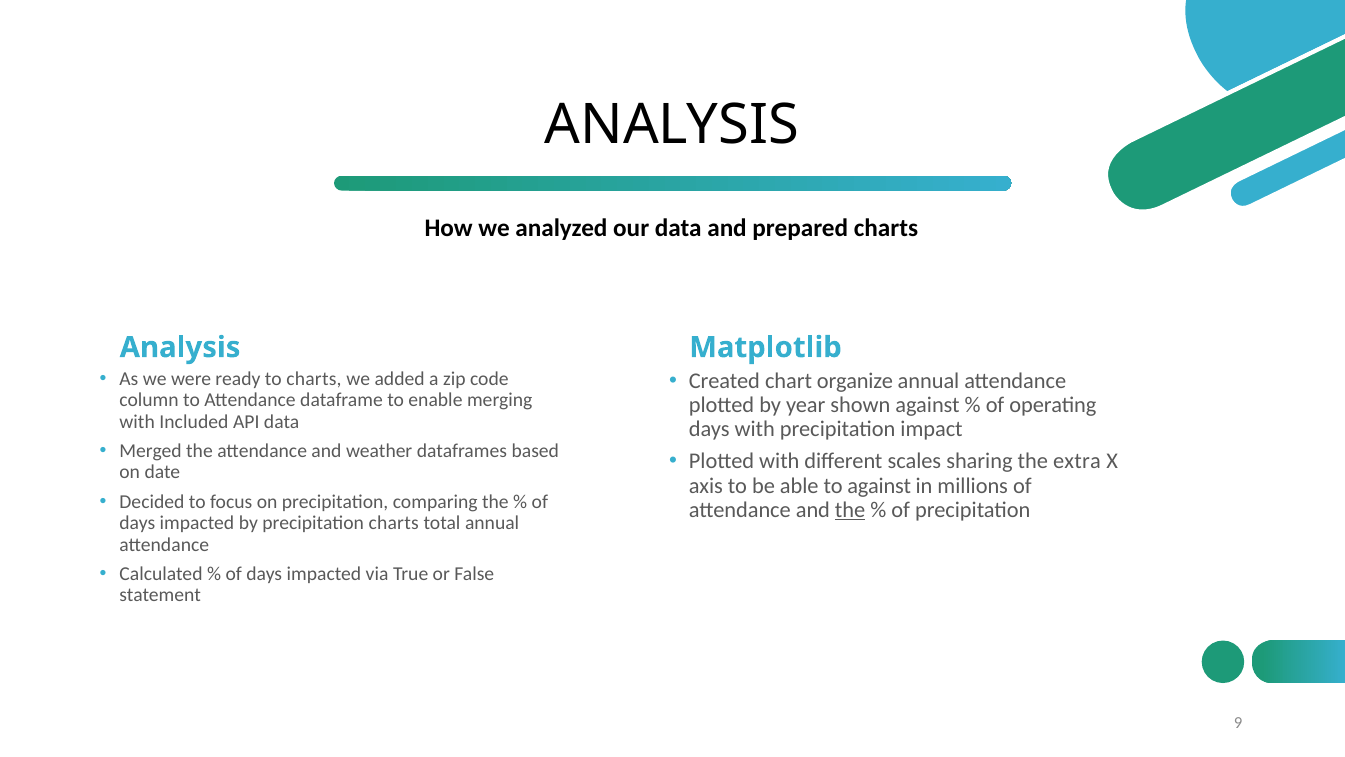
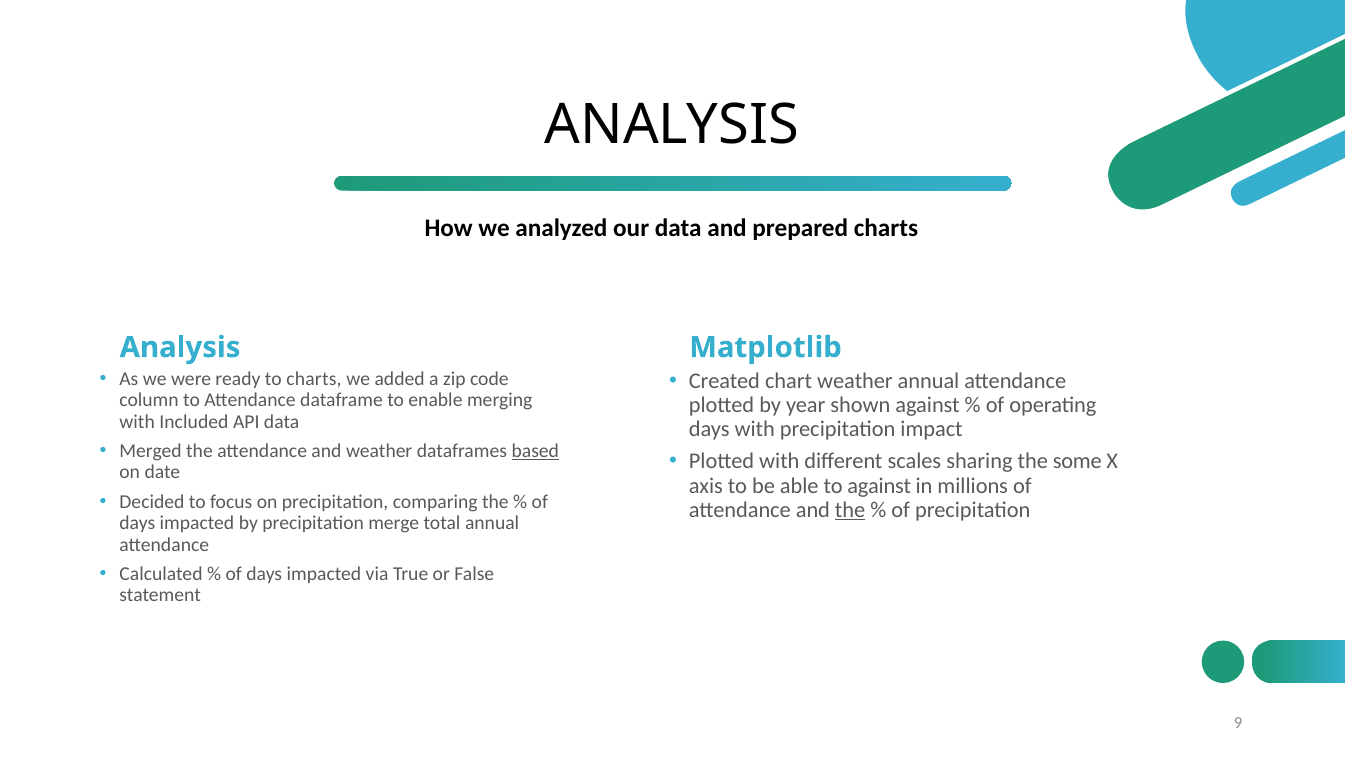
chart organize: organize -> weather (855, 380)
based underline: none -> present (535, 451)
extra: extra -> some (1077, 461)
precipitation charts: charts -> merge (394, 523)
